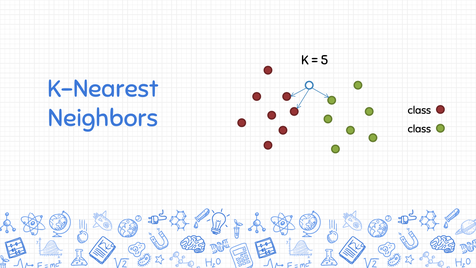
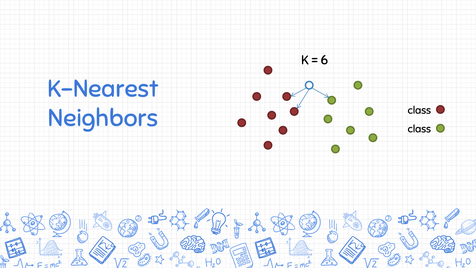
5: 5 -> 6 (324, 60)
